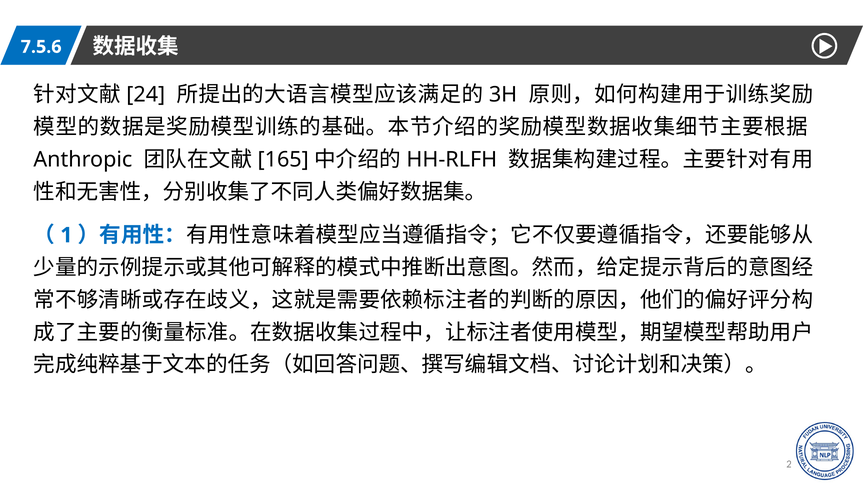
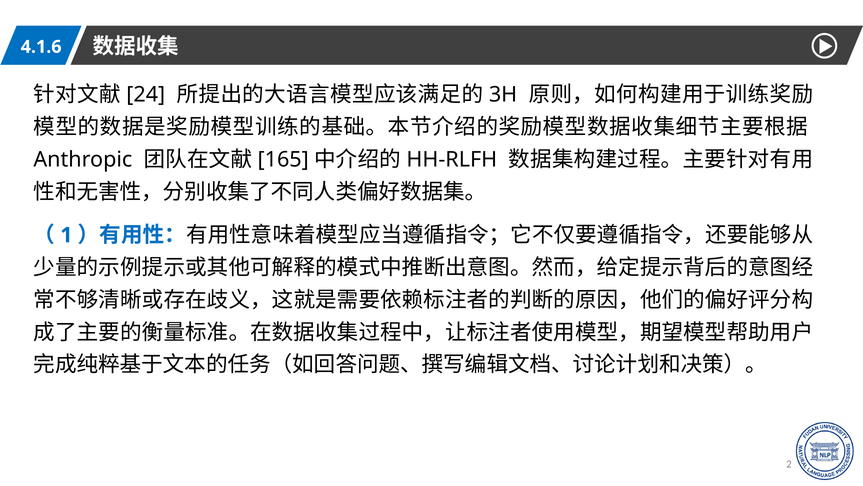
7.5.6: 7.5.6 -> 4.1.6 (41, 47)
